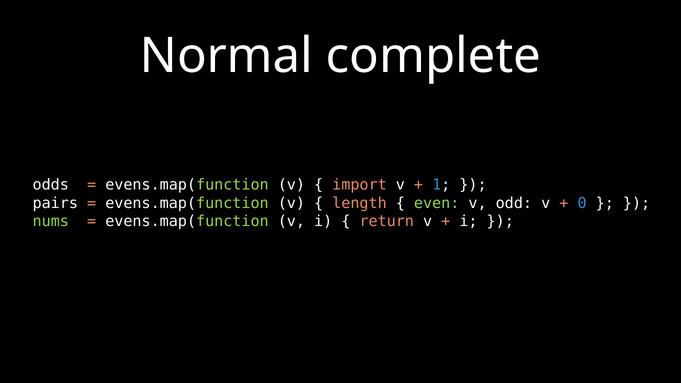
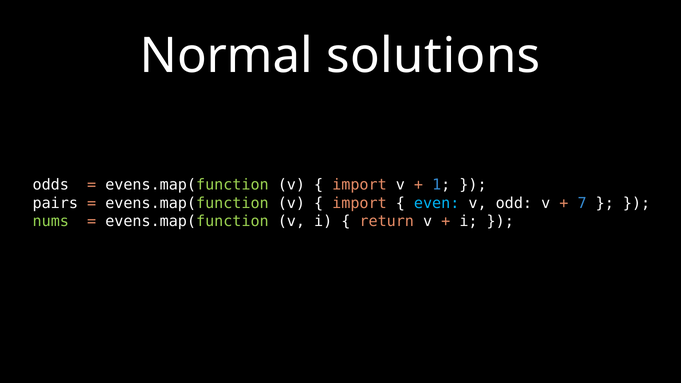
complete: complete -> solutions (433, 56)
length: length -> import (359, 203)
even colour: light green -> light blue (437, 203)
0: 0 -> 7 (582, 203)
